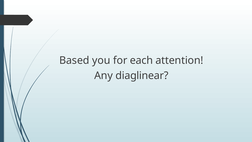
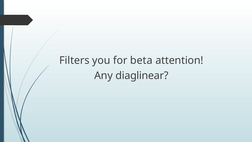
Based: Based -> Filters (74, 60)
each: each -> beta (141, 60)
